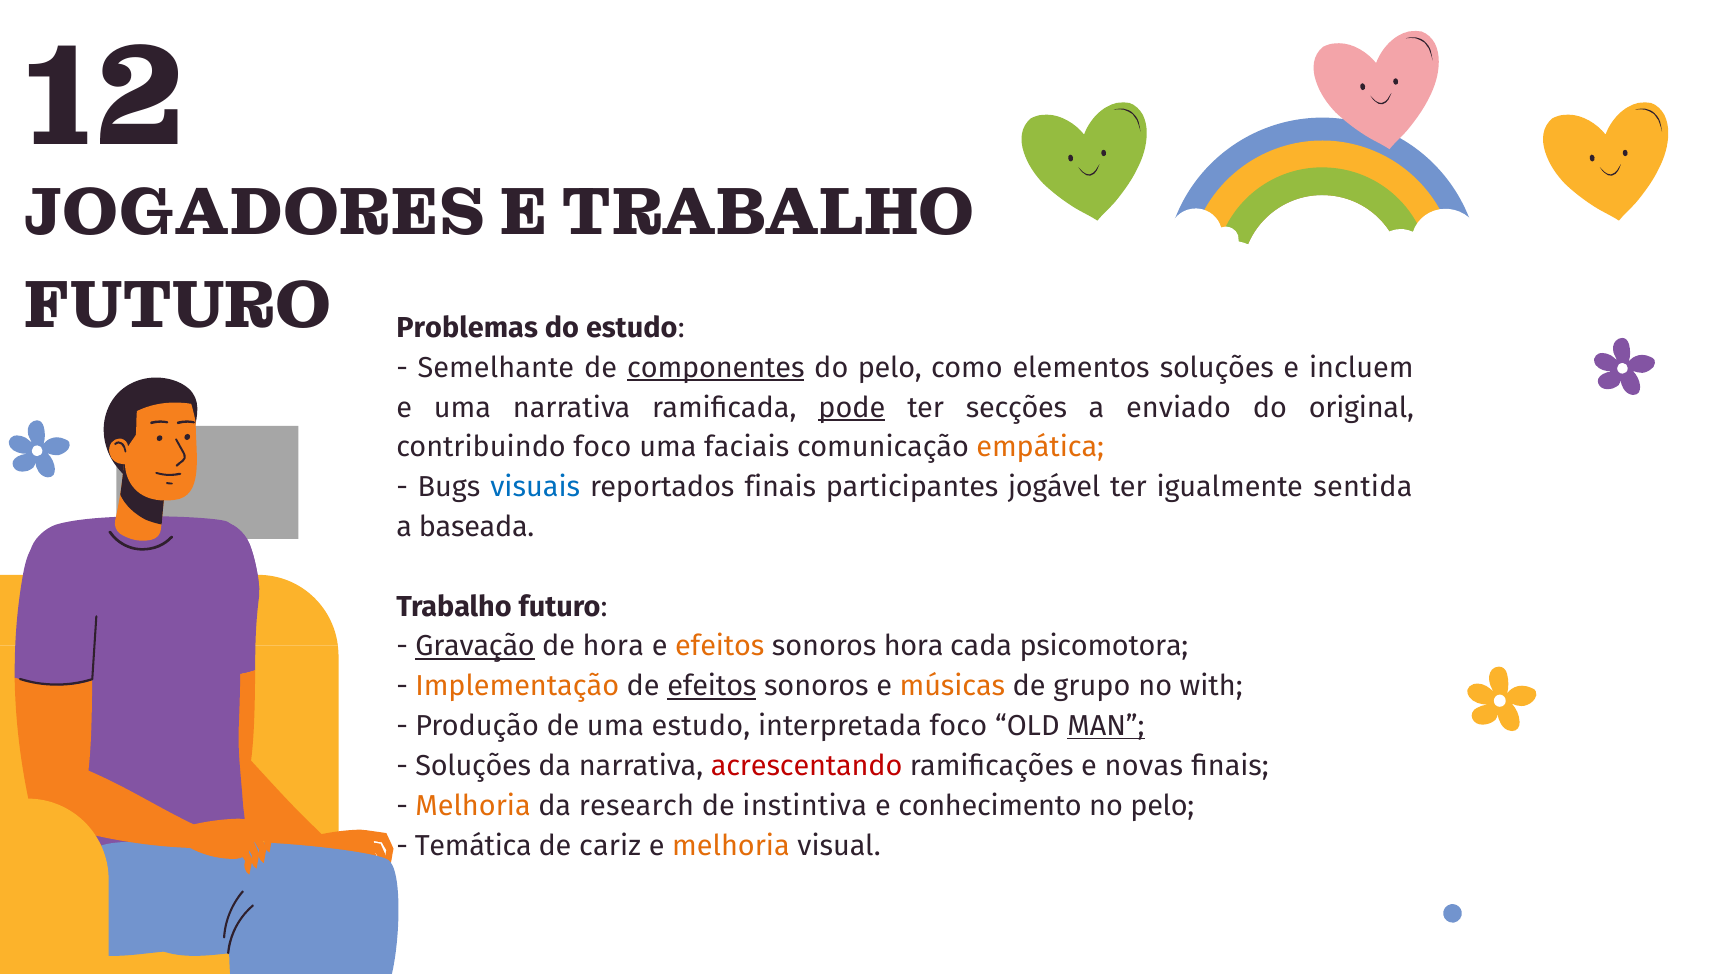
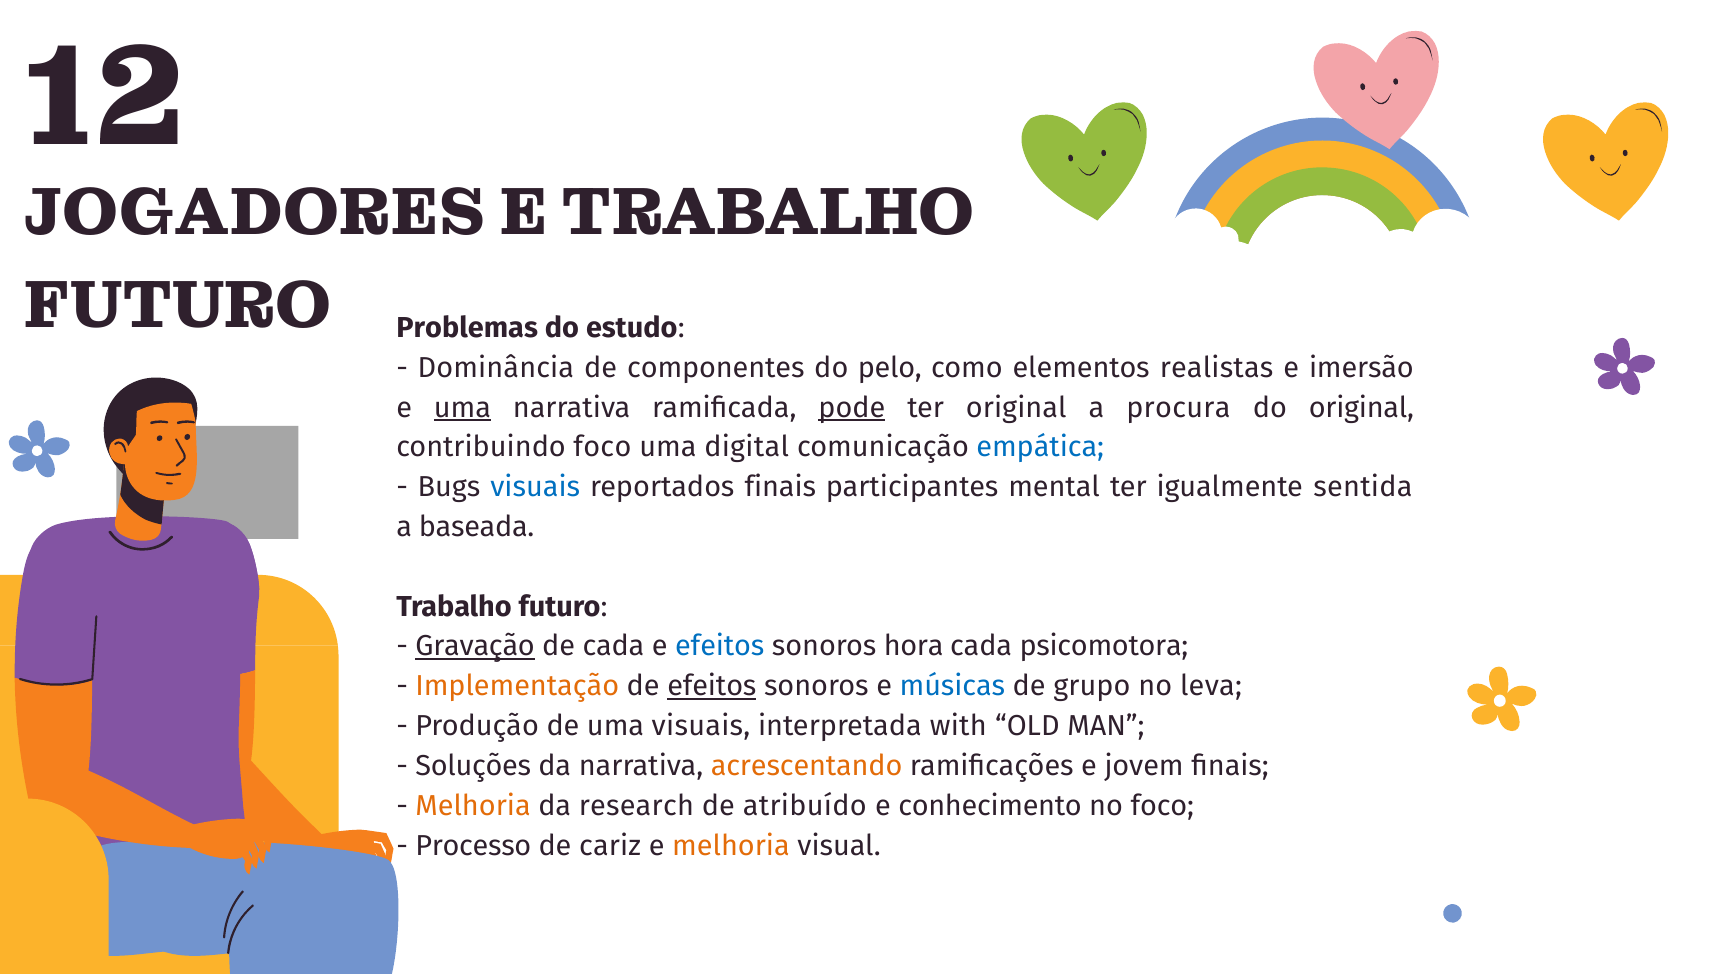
Semelhante: Semelhante -> Dominância (496, 368)
componentes underline: present -> none (716, 368)
elementos soluções: soluções -> realistas (1217, 368)
incluem: incluem -> imersão (1361, 368)
uma underline: none -> present (462, 408)
ter secções: secções -> original (1016, 408)
enviado: enviado -> procura (1178, 408)
faciais: faciais -> digital (747, 448)
empática colour: orange -> blue (1040, 448)
jogável: jogável -> mental (1054, 487)
de hora: hora -> cada (614, 647)
efeitos colour: orange -> blue (720, 647)
músicas colour: orange -> blue (952, 686)
with: with -> leva (1211, 686)
uma estudo: estudo -> visuais (701, 726)
interpretada foco: foco -> with (958, 726)
MAN underline: present -> none (1106, 726)
acrescentando colour: red -> orange (807, 766)
novas: novas -> jovem (1144, 766)
instintiva: instintiva -> atribuído (805, 806)
no pelo: pelo -> foco (1162, 806)
Temática: Temática -> Processo (473, 846)
